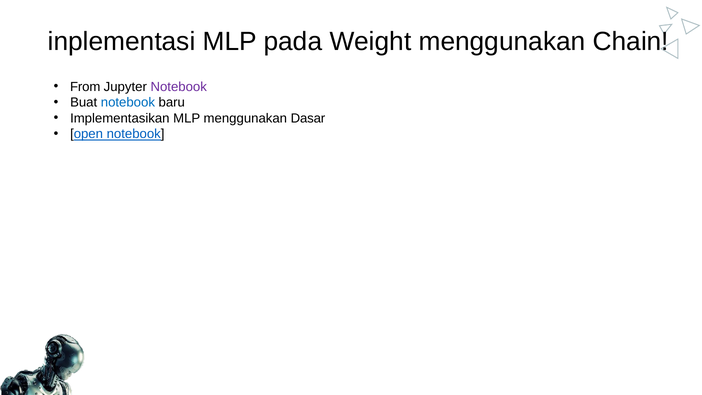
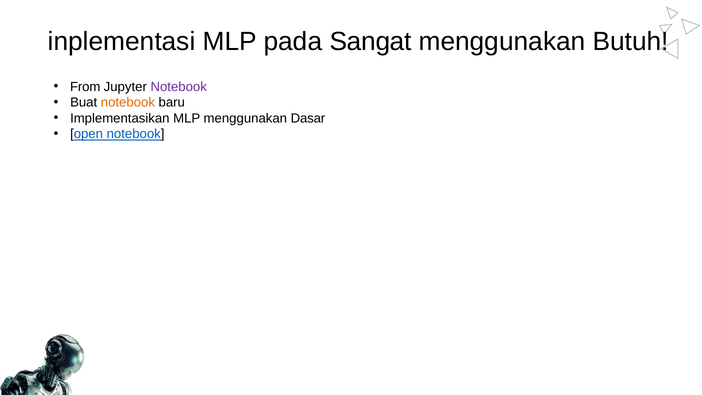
Weight: Weight -> Sangat (371, 41)
Chain: Chain -> Butuh (631, 41)
notebook colour: blue -> orange (128, 103)
